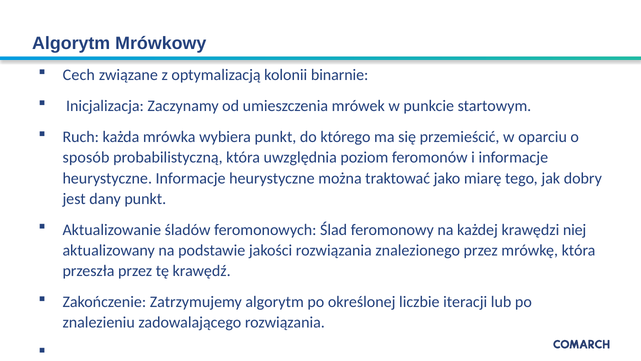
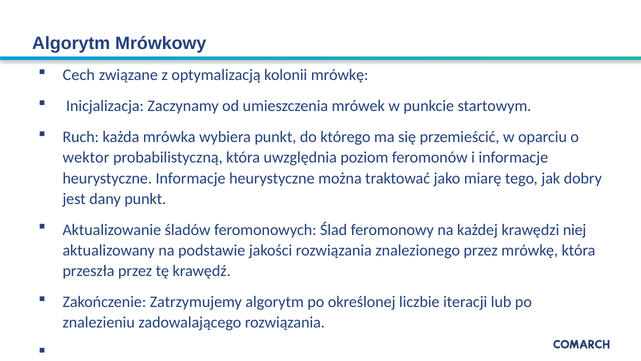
kolonii binarnie: binarnie -> mrówkę (340, 75)
sposób: sposób -> wektor (86, 157)
